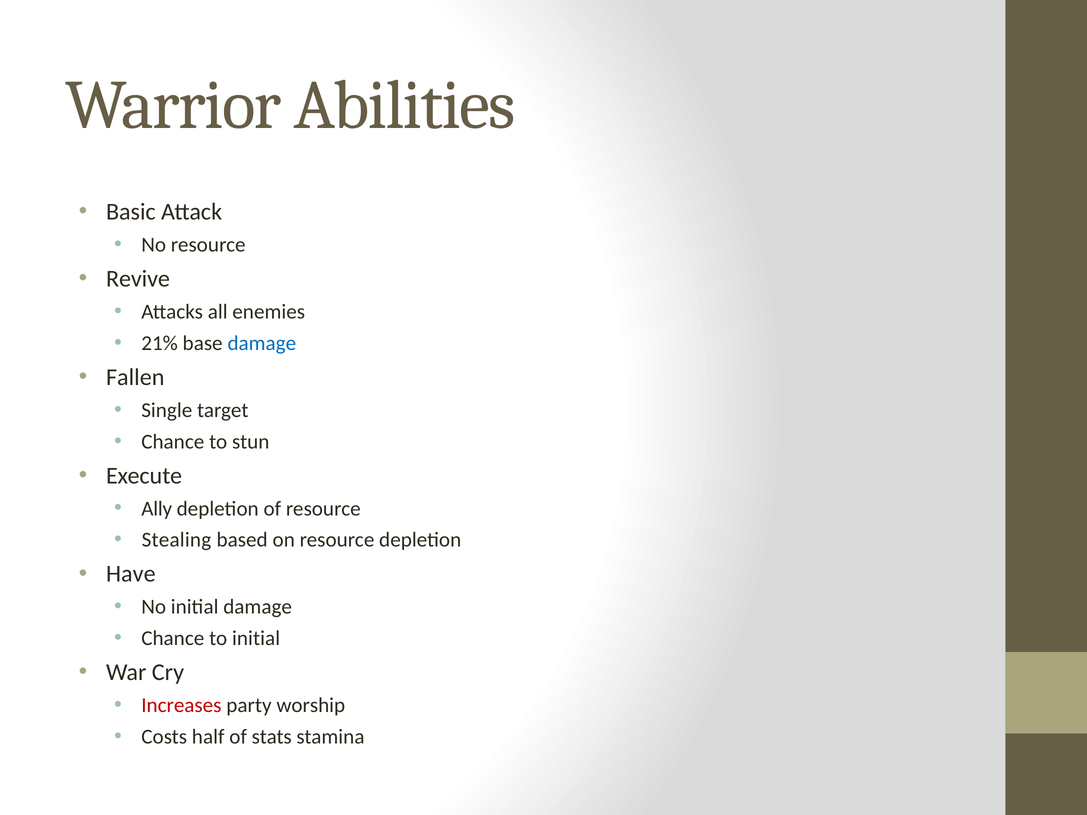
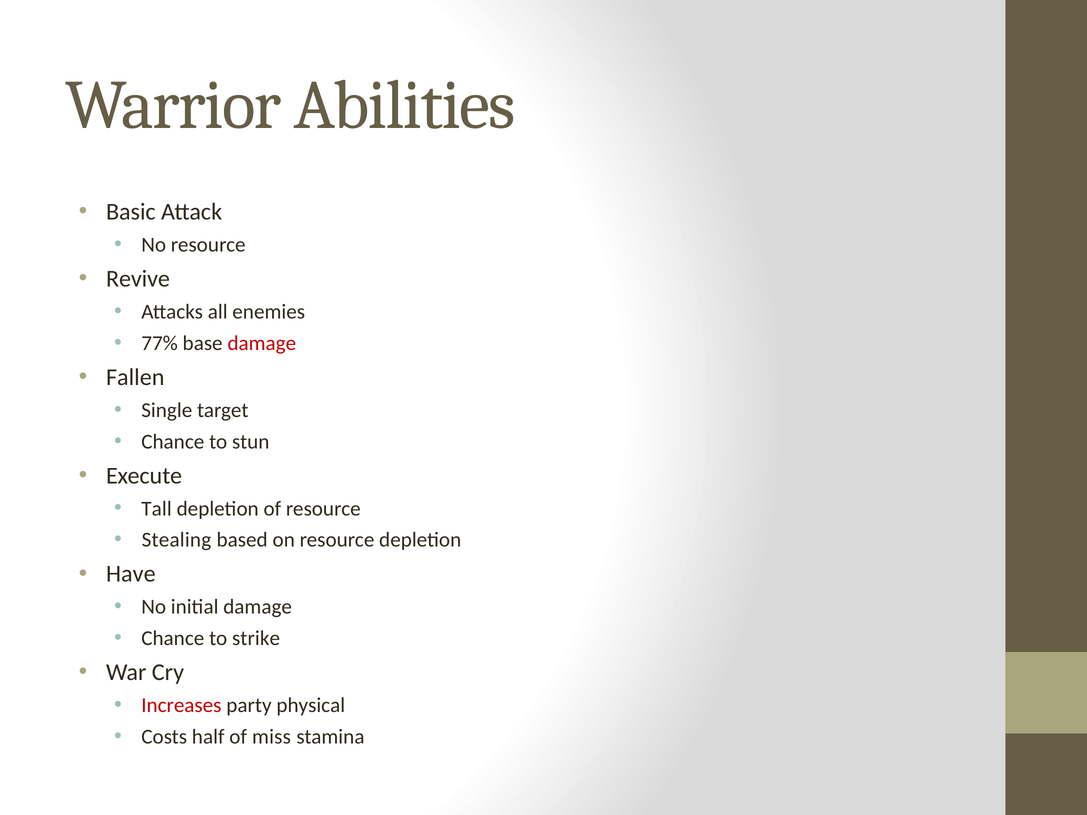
21%: 21% -> 77% (160, 343)
damage colour: blue -> red (262, 343)
Ally: Ally -> Tall (157, 509)
to initial: initial -> strike (256, 639)
worship: worship -> physical (311, 706)
stats: stats -> miss (272, 737)
